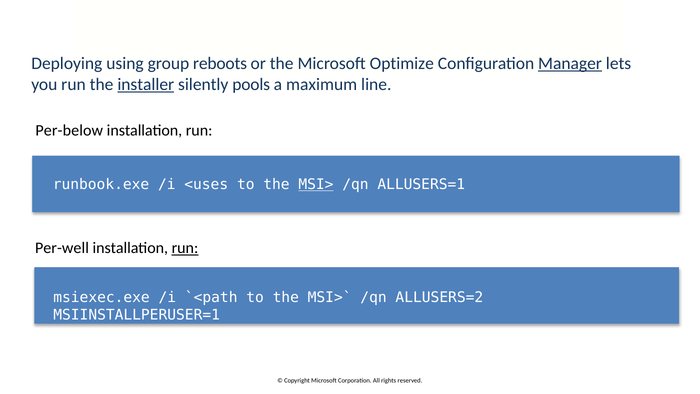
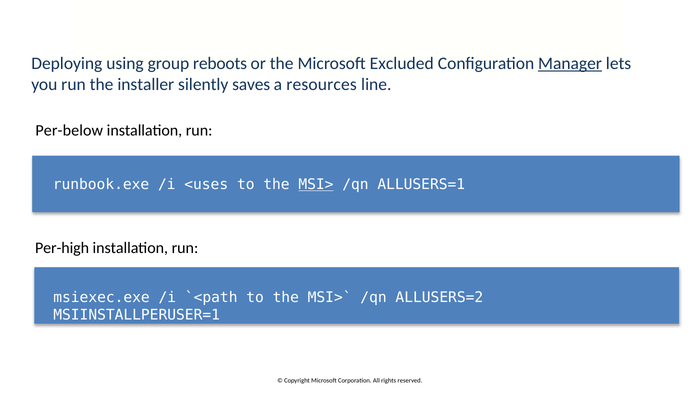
Optimize: Optimize -> Excluded (402, 64)
installer underline: present -> none (146, 85)
pools: pools -> saves (251, 85)
maximum: maximum -> resources (322, 85)
Per-well: Per-well -> Per-high (62, 248)
run underline: present -> none (185, 248)
